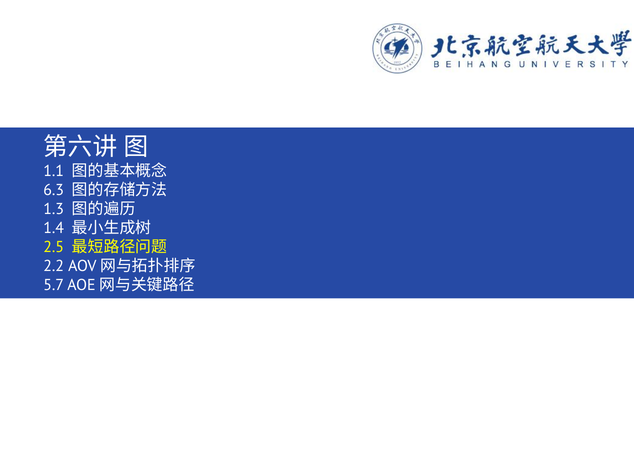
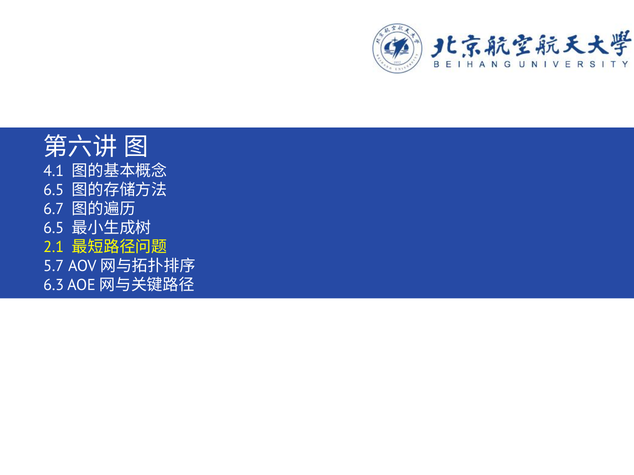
1.1: 1.1 -> 4.1 (54, 171)
6.3: 6.3 -> 6.5 (54, 190)
1.3: 1.3 -> 6.7 (54, 209)
1.4: 1.4 -> 6.5 (54, 228)
2.5: 2.5 -> 2.1 (54, 247)
2.2: 2.2 -> 5.7 (54, 266)
5.7: 5.7 -> 6.3 (54, 285)
